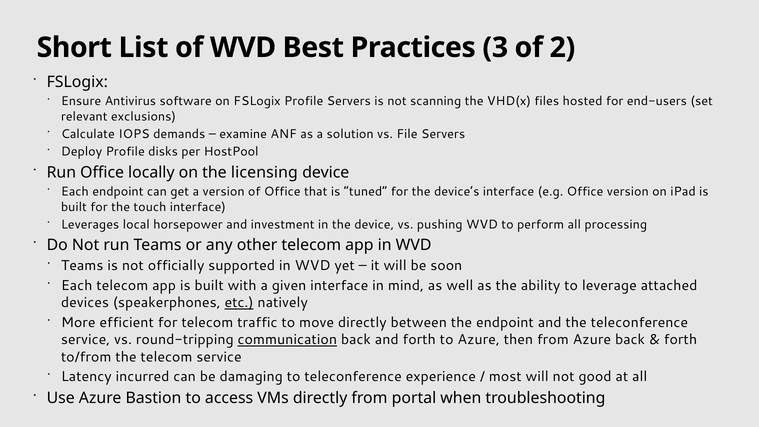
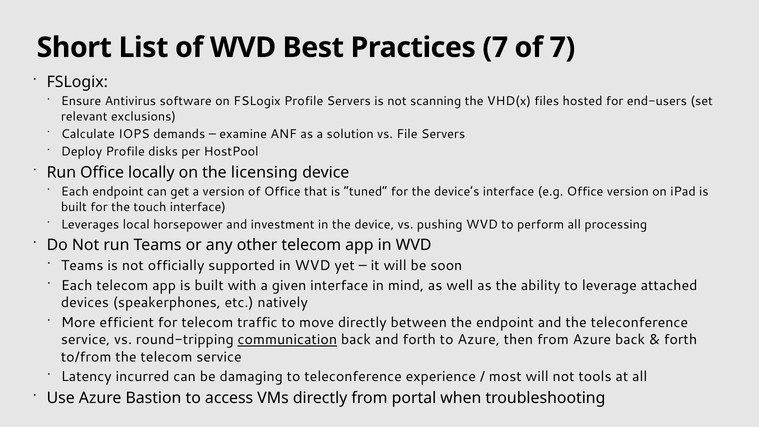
Practices 3: 3 -> 7 (495, 48)
of 2: 2 -> 7 (562, 48)
etc underline: present -> none (239, 303)
good: good -> tools (595, 377)
